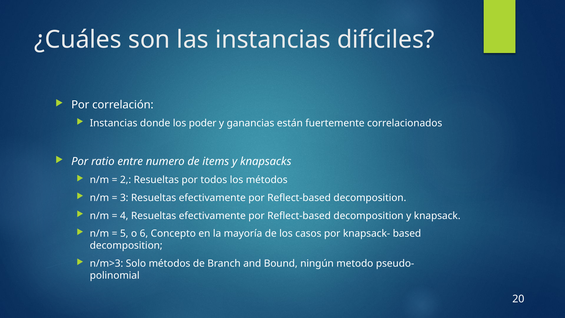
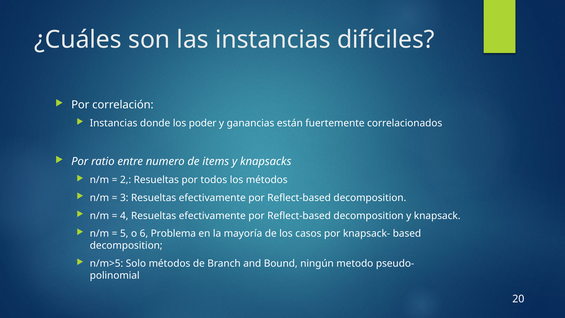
Concepto: Concepto -> Problema (173, 233)
n/m>3: n/m>3 -> n/m>5 (107, 263)
